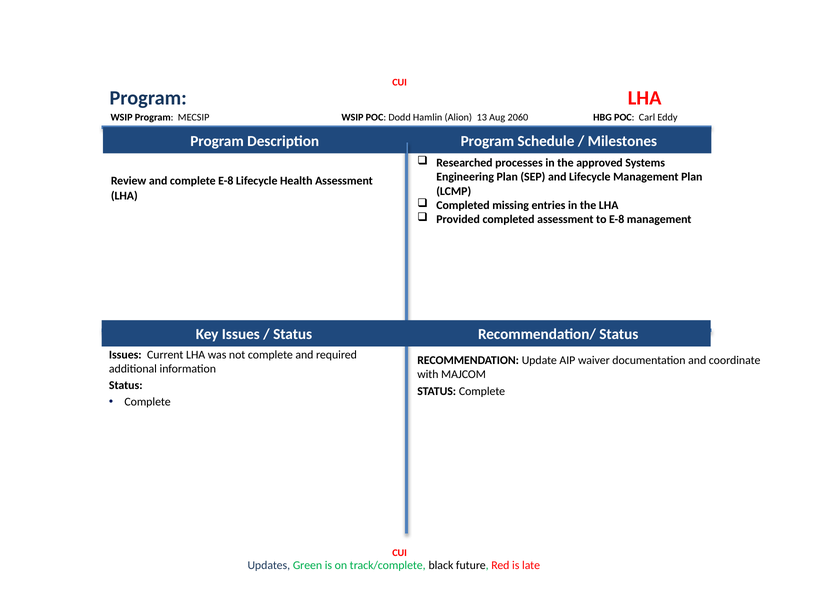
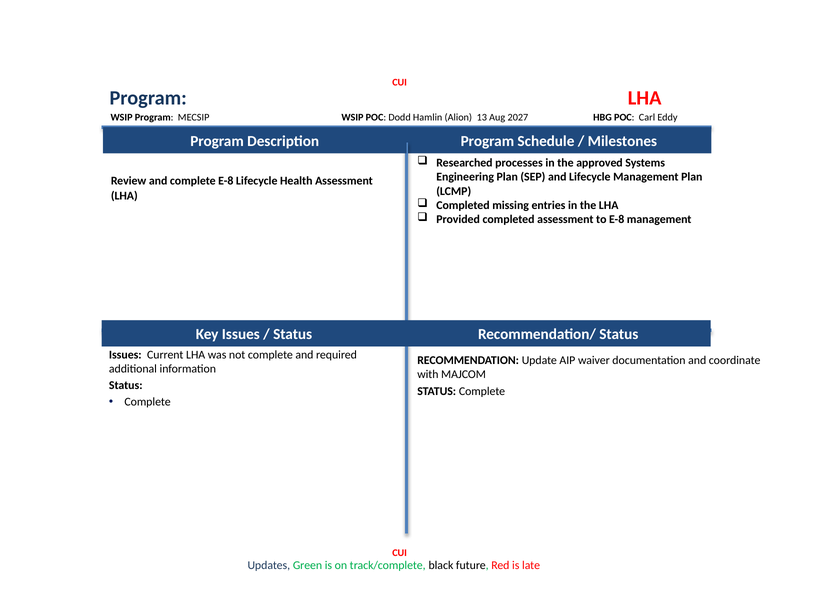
2060: 2060 -> 2027 (518, 118)
